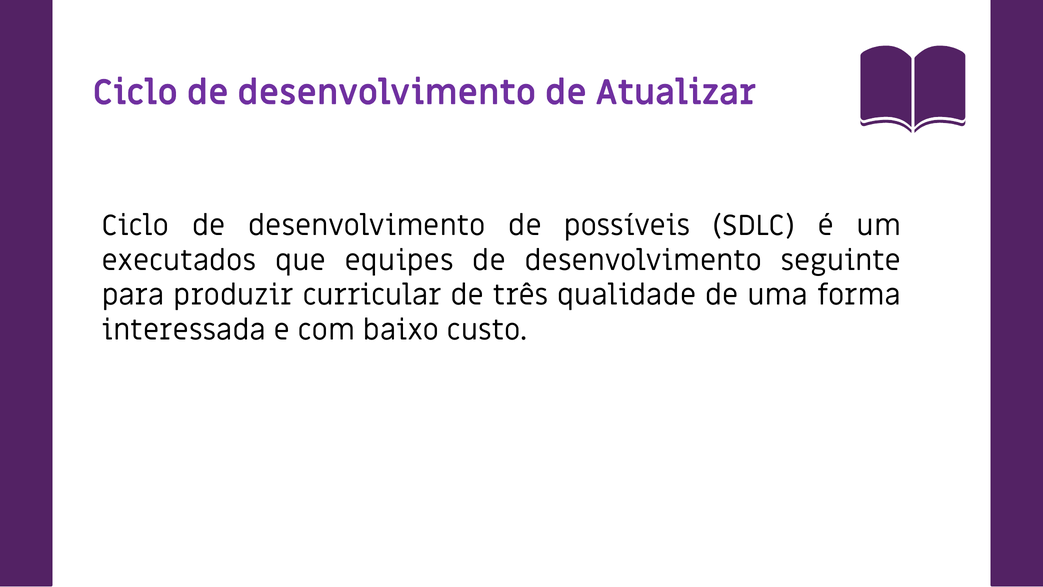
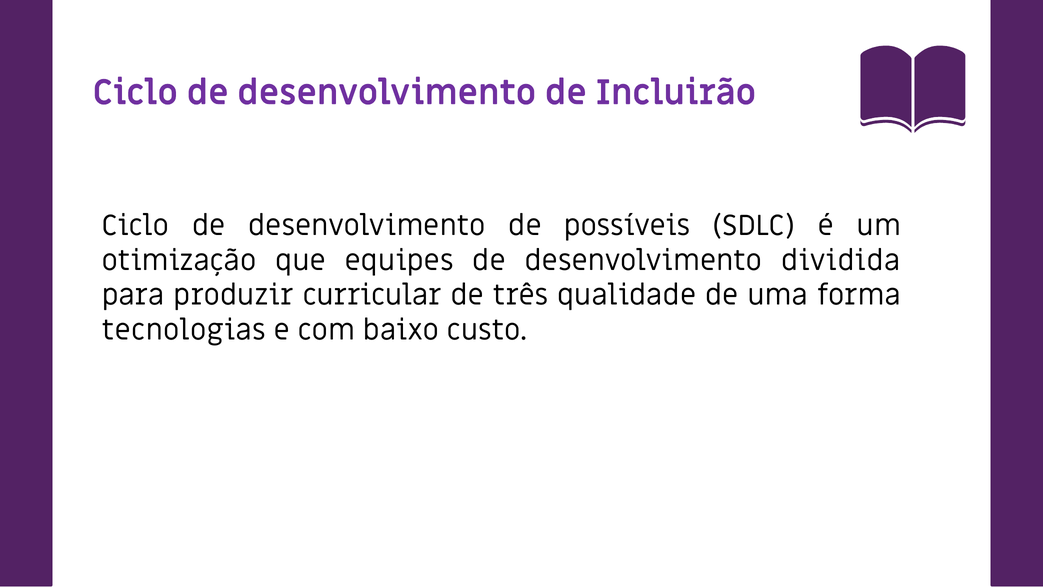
Atualizar: Atualizar -> Incluirão (676, 93)
executados: executados -> otimização (179, 260)
seguinte: seguinte -> dividida (841, 260)
interessada: interessada -> tecnologias (184, 330)
